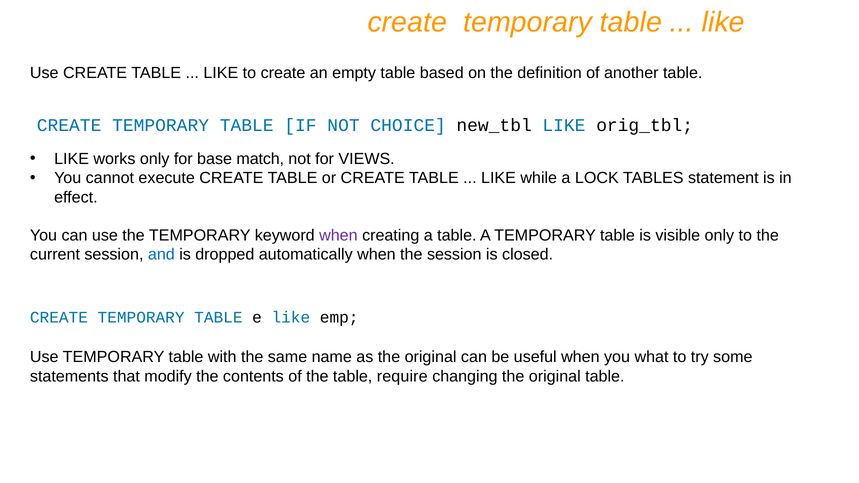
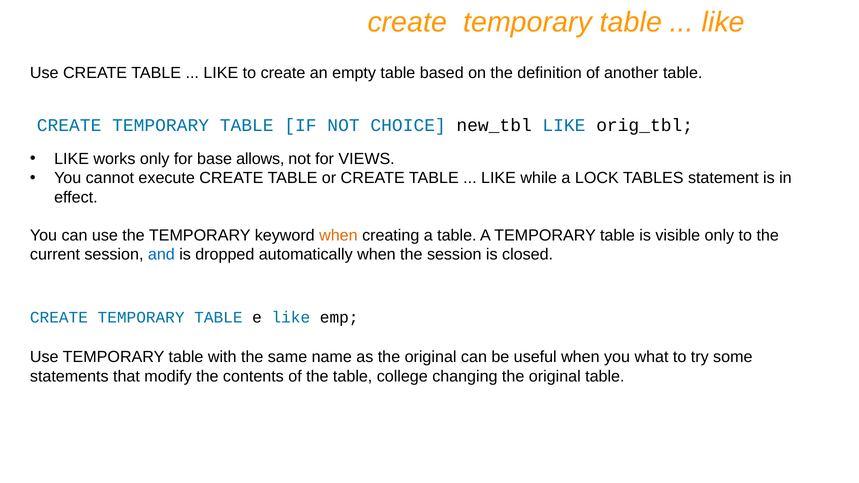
match: match -> allows (260, 159)
when colour: purple -> orange (338, 235)
require: require -> college (402, 376)
